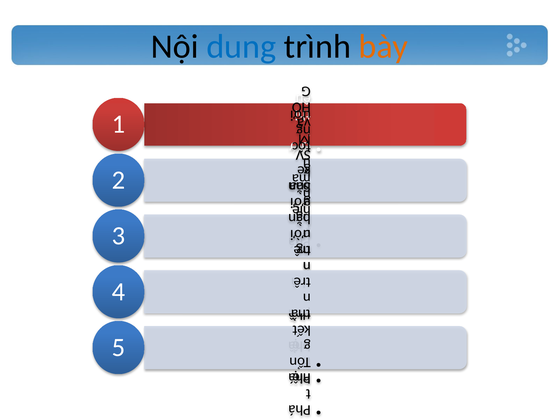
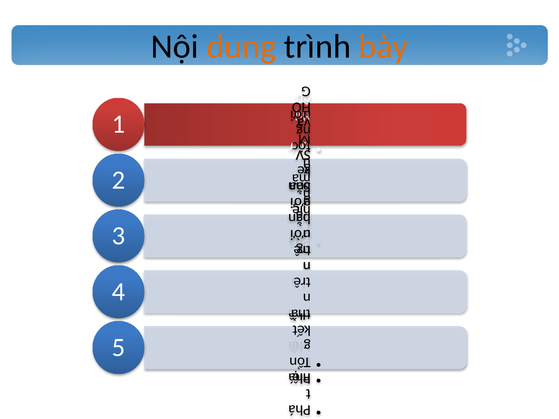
dung colour: blue -> orange (241, 47)
